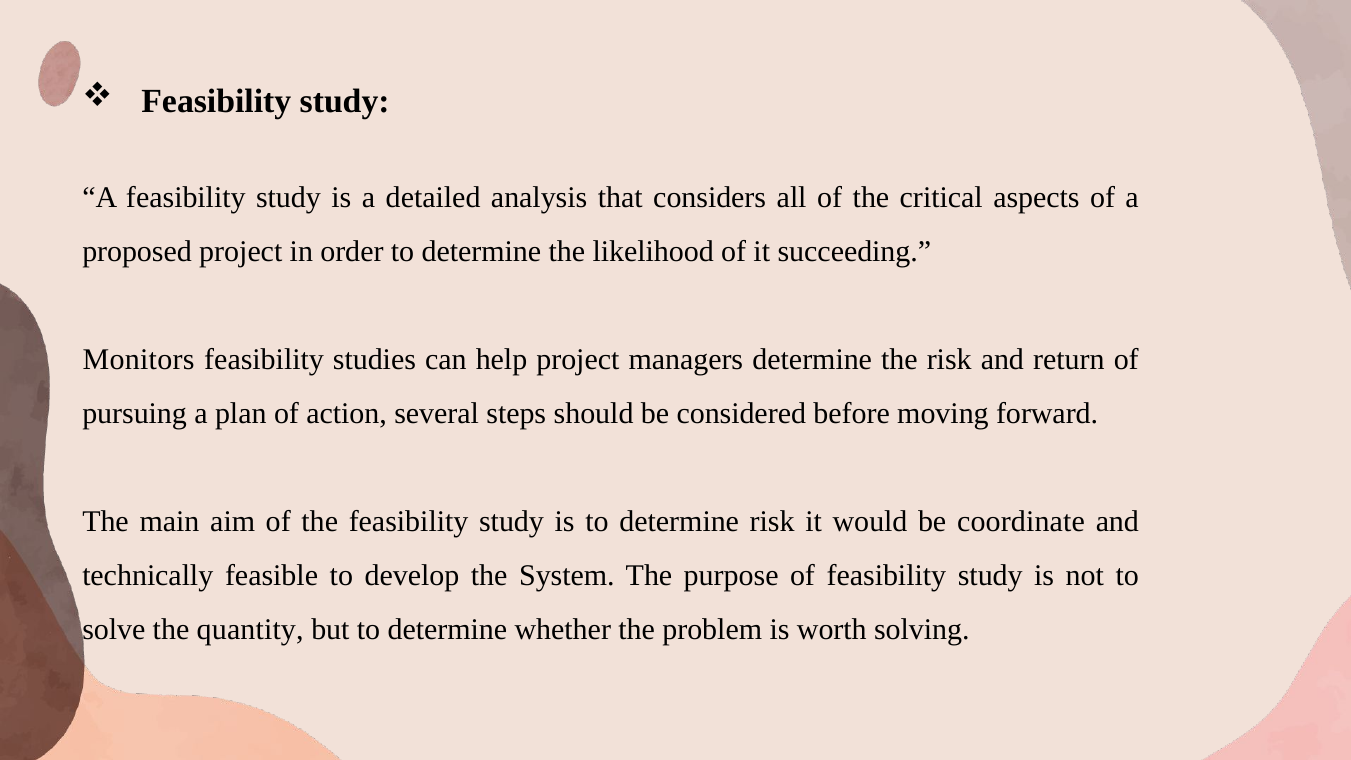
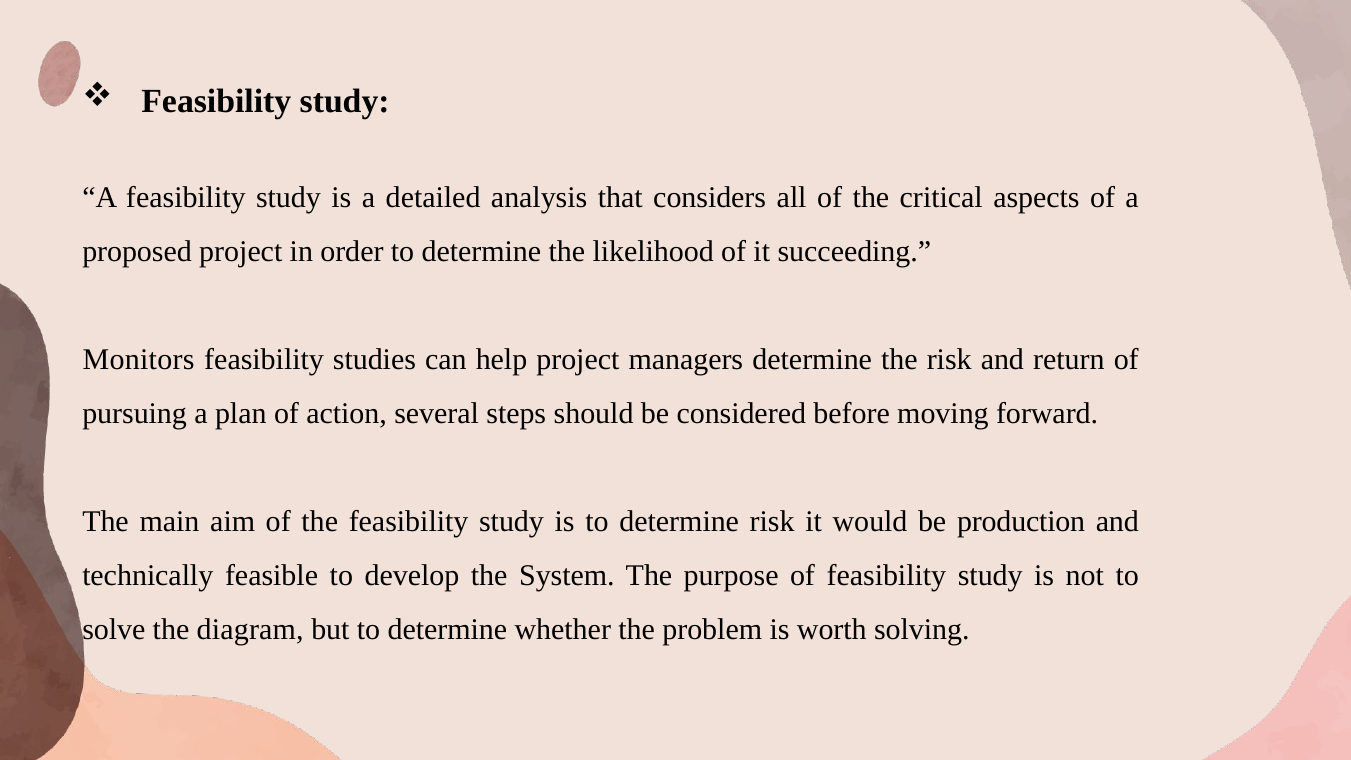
coordinate: coordinate -> production (1021, 522)
quantity: quantity -> diagram (250, 629)
